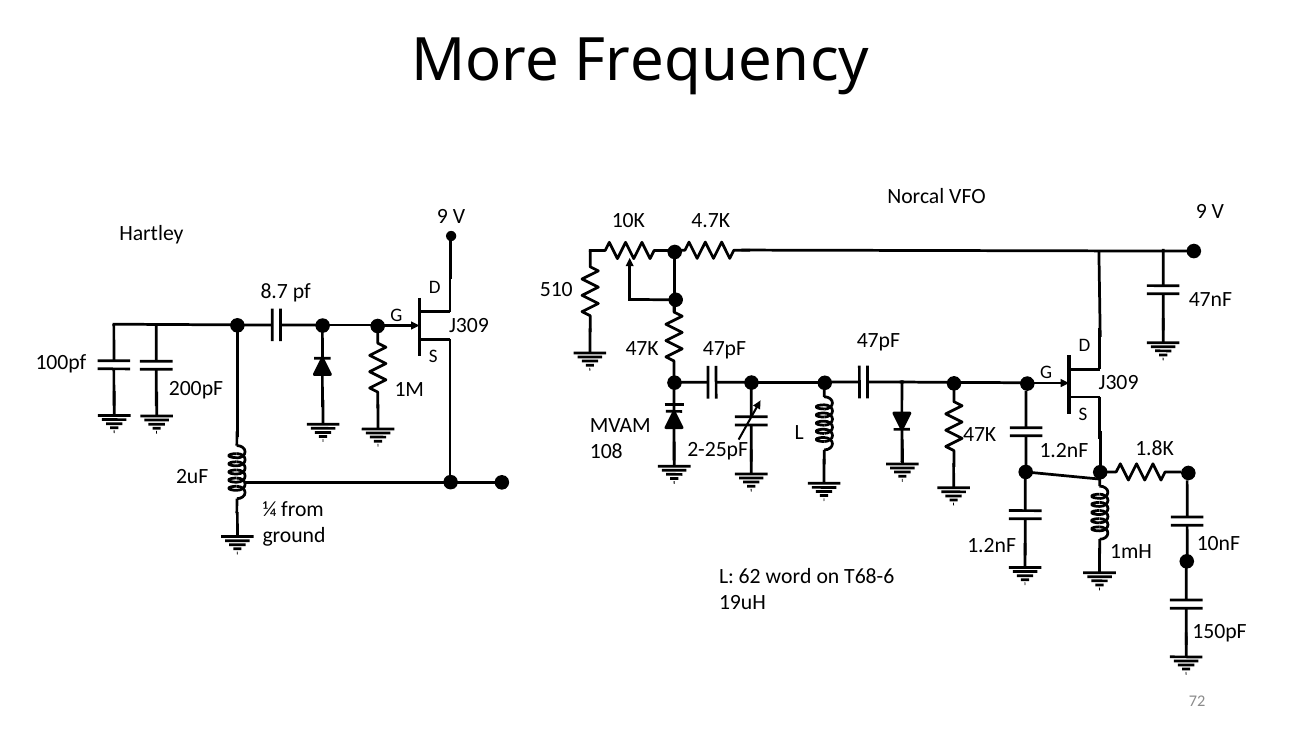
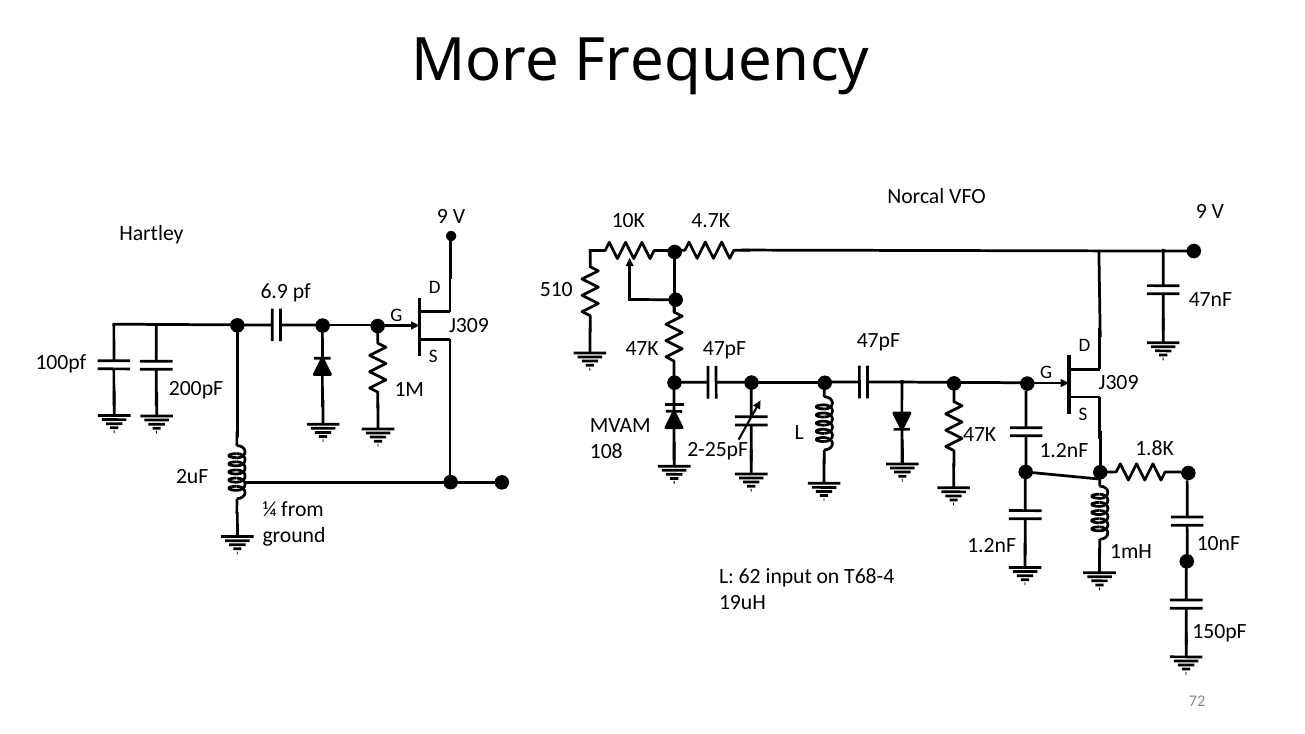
8.7: 8.7 -> 6.9 (274, 292)
word: word -> input (789, 576)
T68-6: T68-6 -> T68-4 (869, 576)
